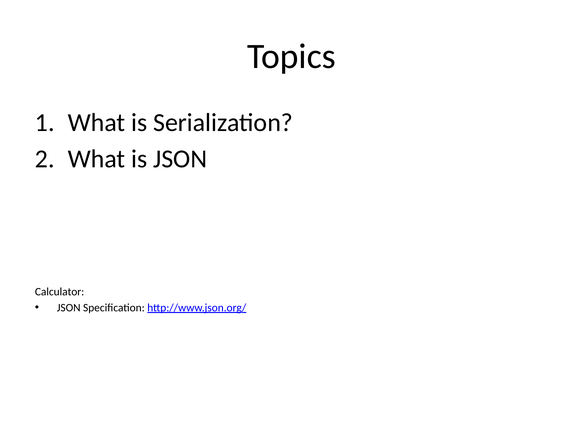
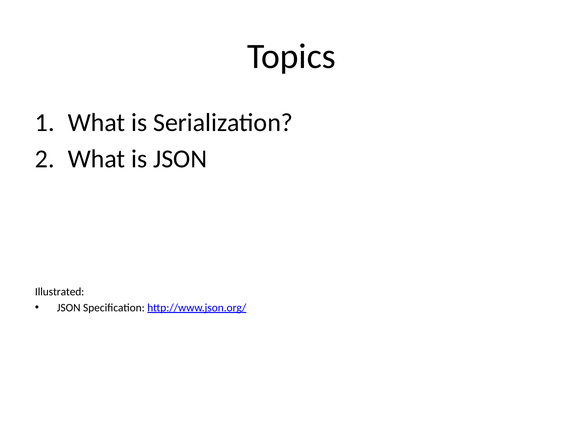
Calculator: Calculator -> Illustrated (60, 291)
